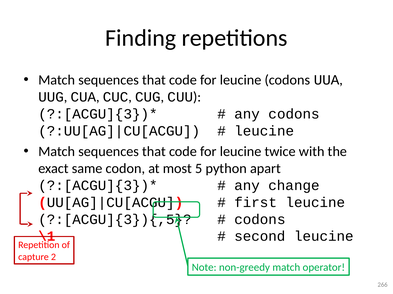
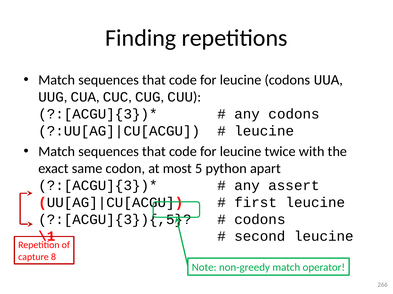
change: change -> assert (294, 186)
2: 2 -> 8 (53, 257)
